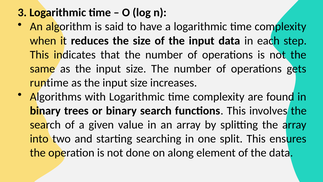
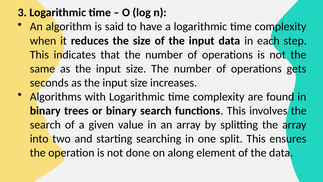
runtime: runtime -> seconds (49, 83)
